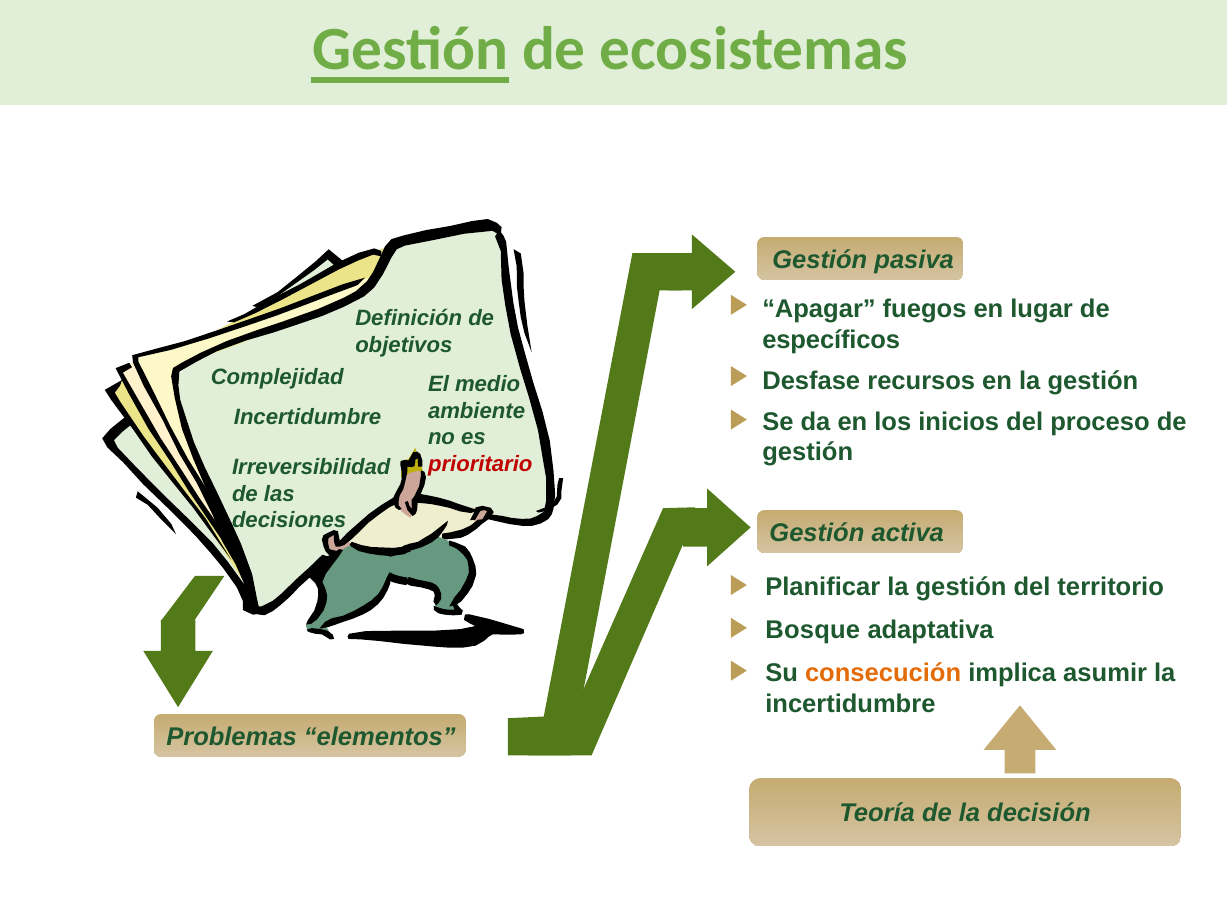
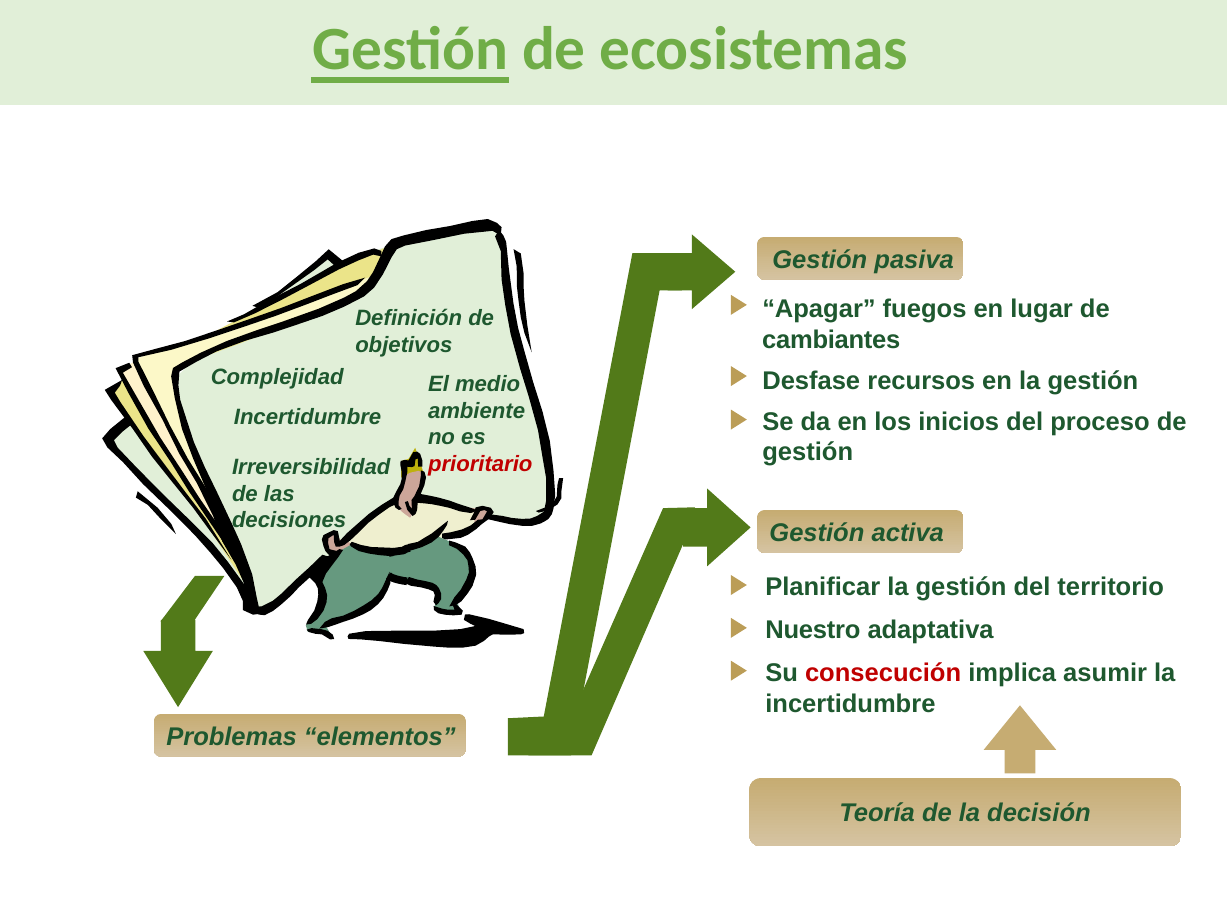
específicos: específicos -> cambiantes (831, 339)
Bosque: Bosque -> Nuestro (813, 630)
consecución colour: orange -> red (883, 673)
